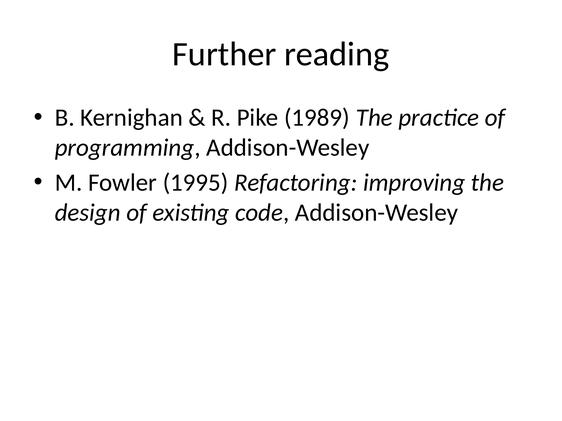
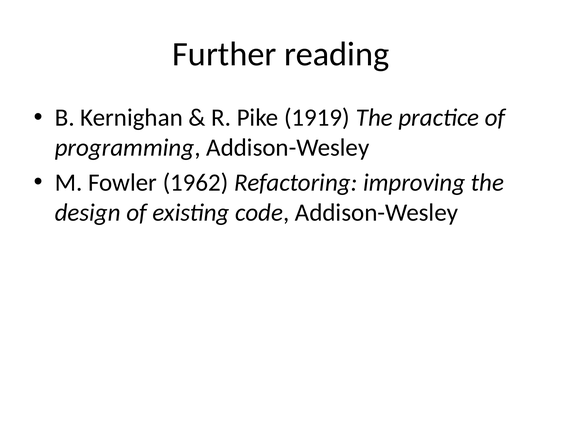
1989: 1989 -> 1919 (317, 118)
1995: 1995 -> 1962 (196, 183)
